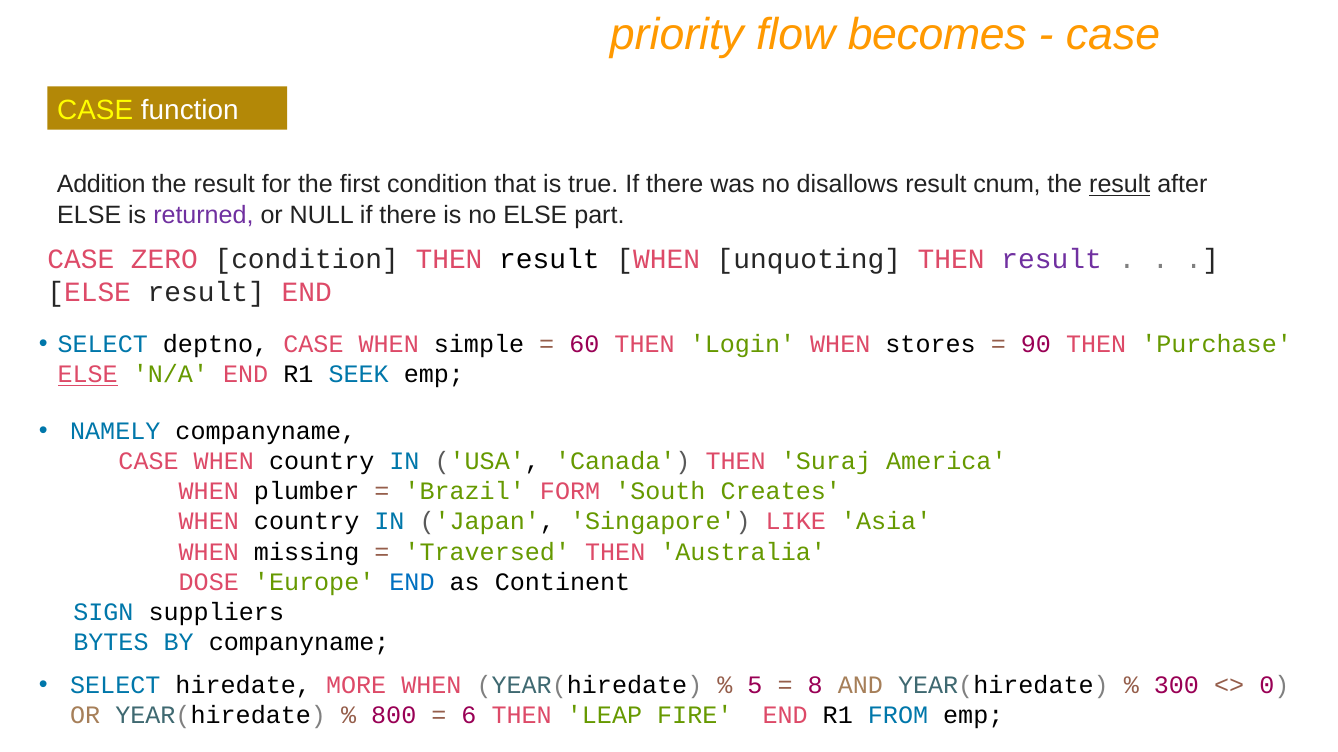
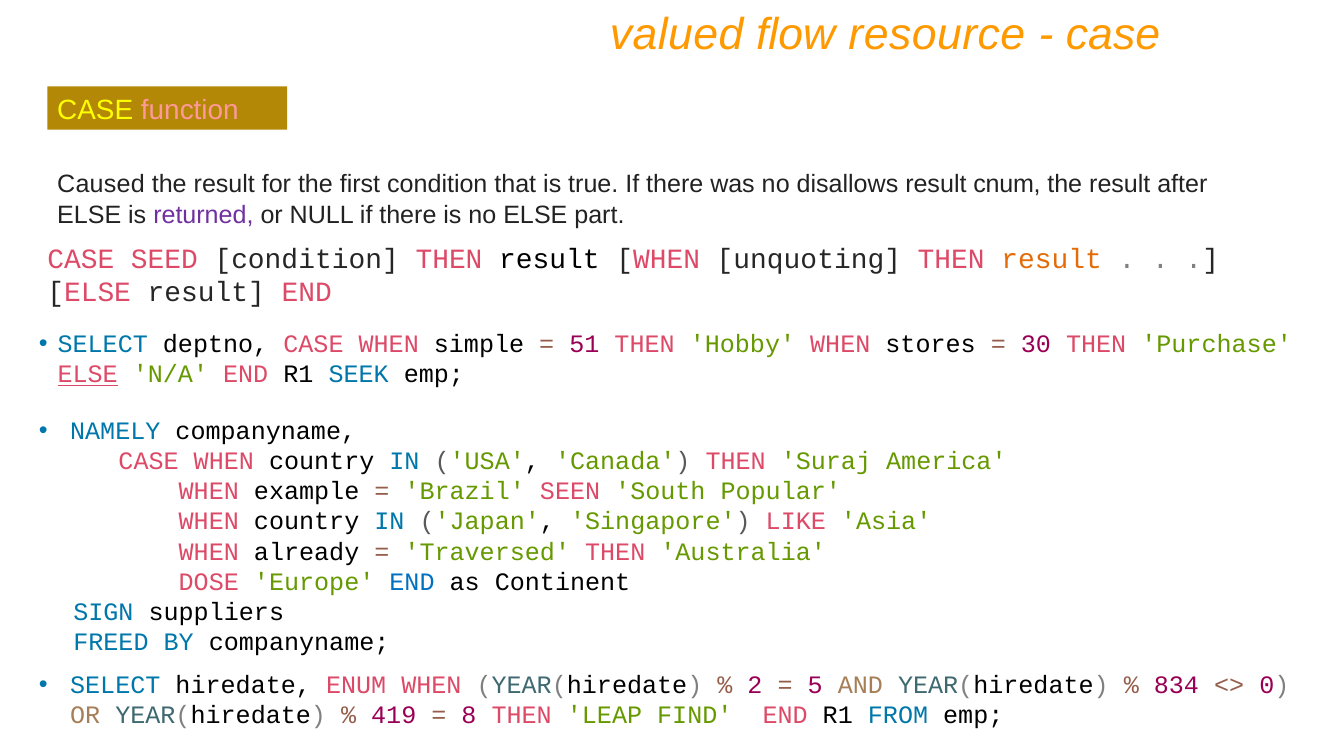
priority: priority -> valued (677, 35)
becomes: becomes -> resource (937, 35)
function colour: white -> pink (190, 110)
Addition: Addition -> Caused (101, 185)
result underline: present -> none (1120, 185)
ZERO: ZERO -> SEED (164, 259)
result colour: purple -> orange (1052, 259)
60: 60 -> 51 (584, 345)
Login: Login -> Hobby (742, 345)
90: 90 -> 30 (1036, 345)
plumber: plumber -> example (307, 492)
FORM: FORM -> SEEN (570, 492)
Creates: Creates -> Popular (781, 492)
missing: missing -> already (307, 552)
BYTES: BYTES -> FREED (111, 643)
MORE: MORE -> ENUM (356, 686)
5: 5 -> 2 (755, 686)
8: 8 -> 5 (815, 686)
300: 300 -> 834 (1176, 686)
800: 800 -> 419 (394, 716)
6: 6 -> 8 (469, 716)
FIRE: FIRE -> FIND (695, 716)
